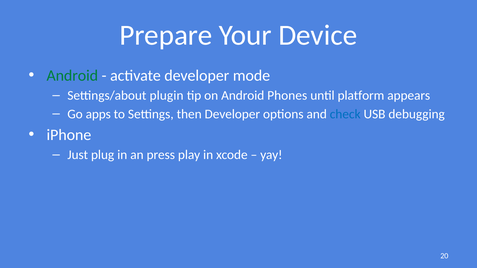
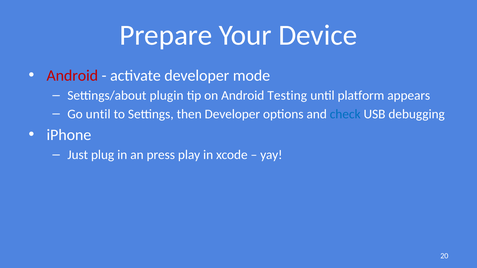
Android colour: green -> red (72, 76)
Phones: Phones -> Testing (287, 96)
Go apps: apps -> until (98, 114)
